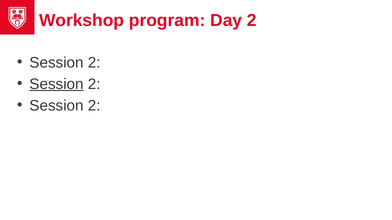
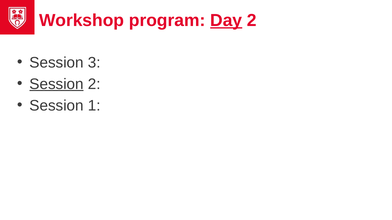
Day underline: none -> present (226, 20)
2: 2 -> 3 (94, 63)
2: 2 -> 1 (94, 106)
